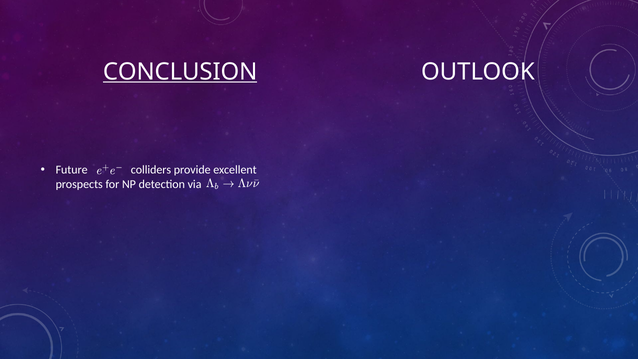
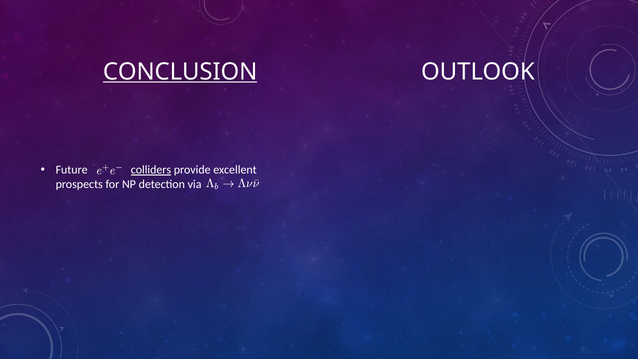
colliders underline: none -> present (151, 170)
